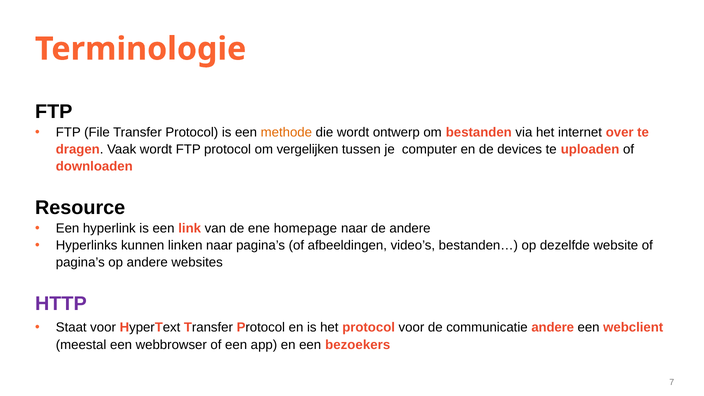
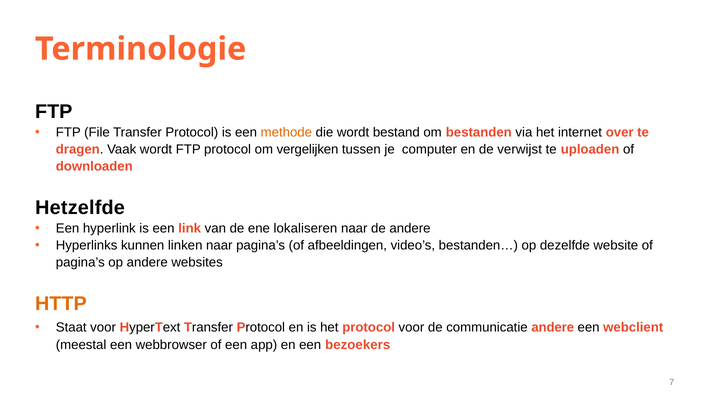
ontwerp: ontwerp -> bestand (396, 132)
devices: devices -> verwijst (520, 150)
Resource: Resource -> Hetzelfde (80, 208)
homepage: homepage -> lokaliseren (305, 228)
HTTP colour: purple -> orange (61, 304)
